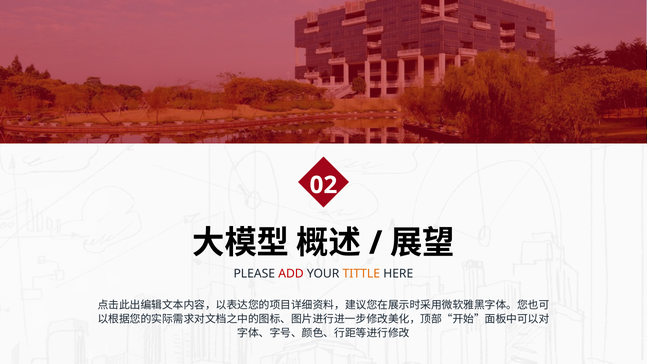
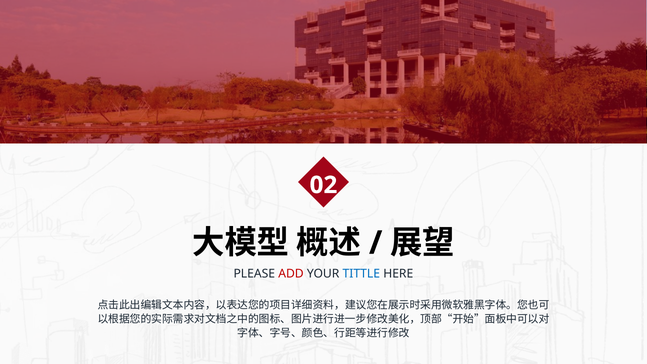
TITTLE colour: orange -> blue (361, 273)
